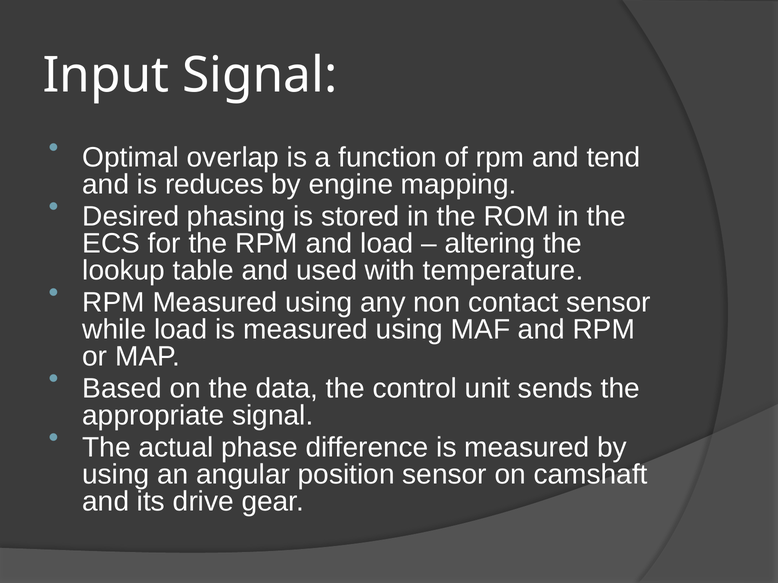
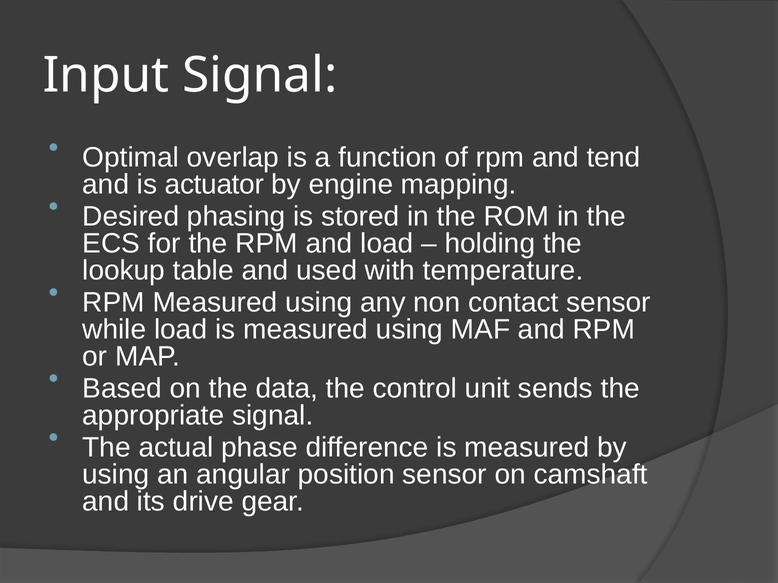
reduces: reduces -> actuator (214, 185)
altering: altering -> holding (490, 244)
